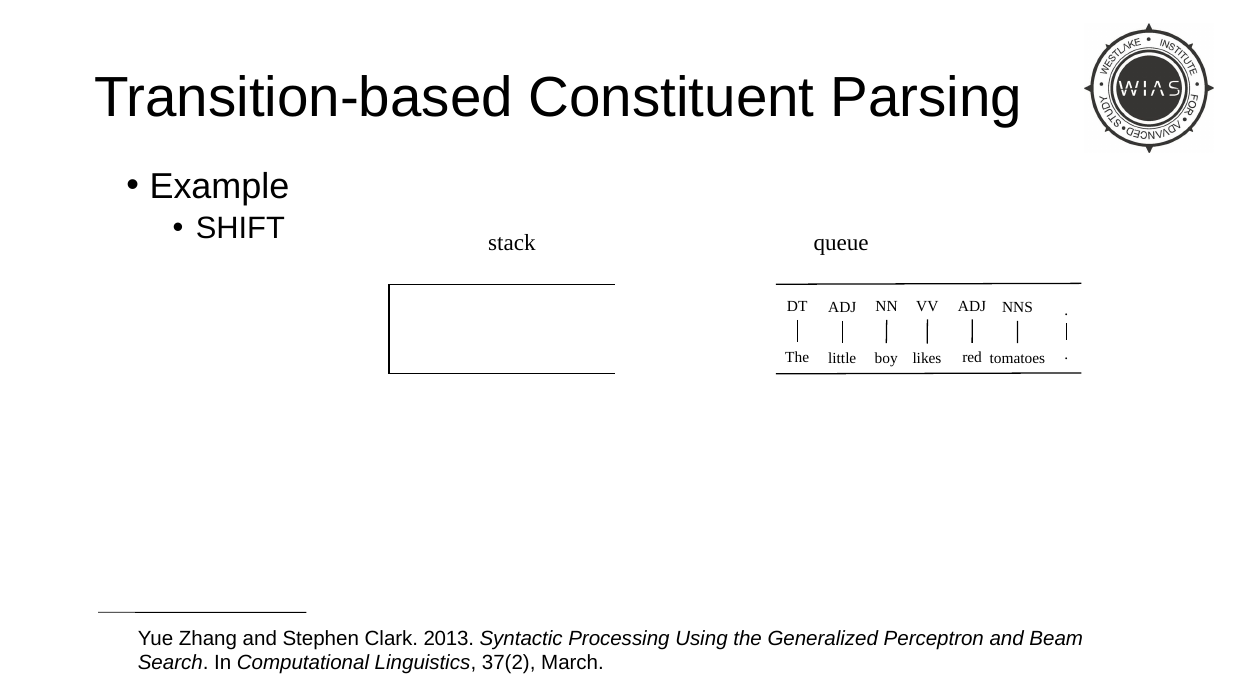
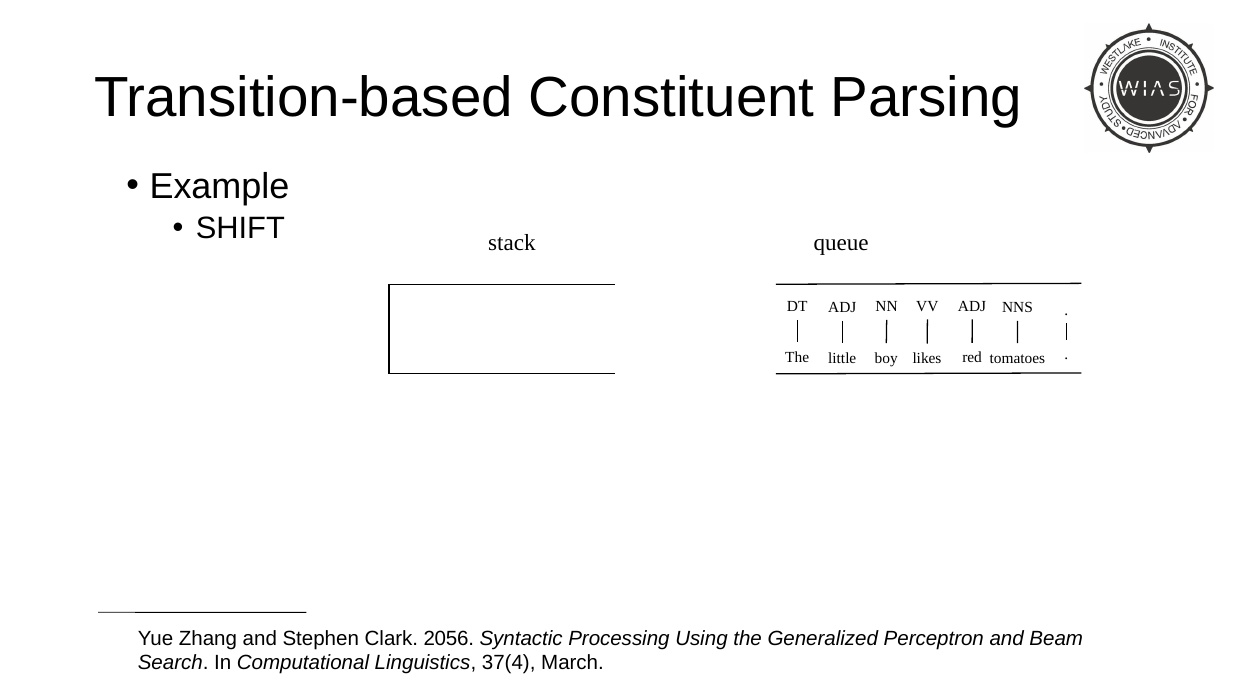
2013: 2013 -> 2056 (449, 639)
37(2: 37(2 -> 37(4 (509, 663)
